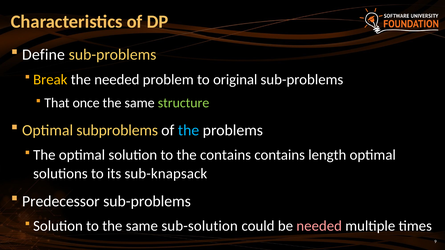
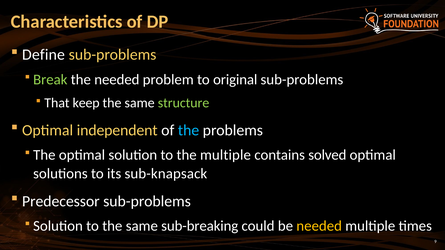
Break colour: yellow -> light green (50, 80)
once: once -> keep (86, 103)
subproblems: subproblems -> independent (117, 130)
the contains: contains -> multiple (225, 155)
length: length -> solved (327, 155)
sub-solution: sub-solution -> sub-breaking (200, 226)
needed colour: pink -> yellow (319, 226)
